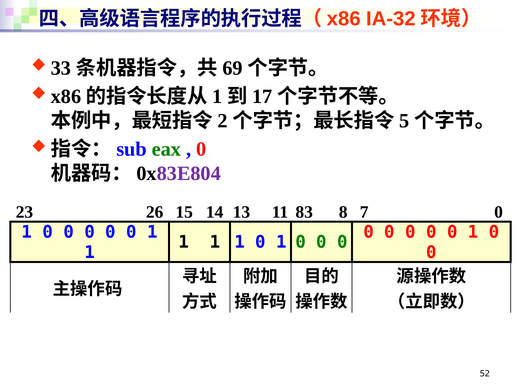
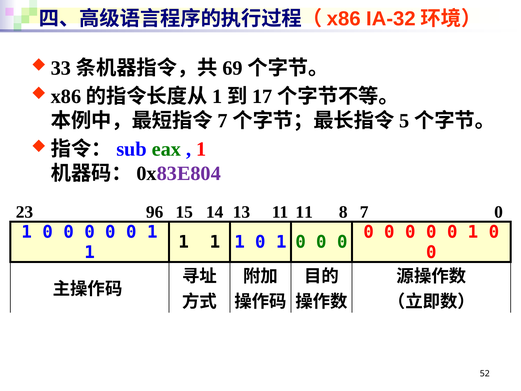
2: 2 -> 7 (223, 121)
0: 0 -> 1 (201, 149)
26: 26 -> 96 (155, 212)
11 83: 83 -> 11 (304, 212)
